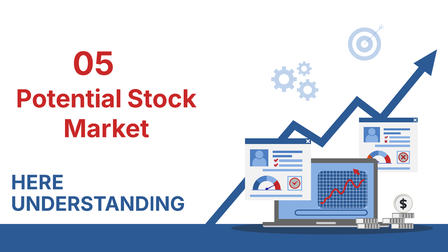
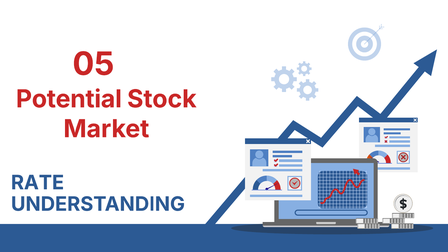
HERE: HERE -> RATE (38, 183)
